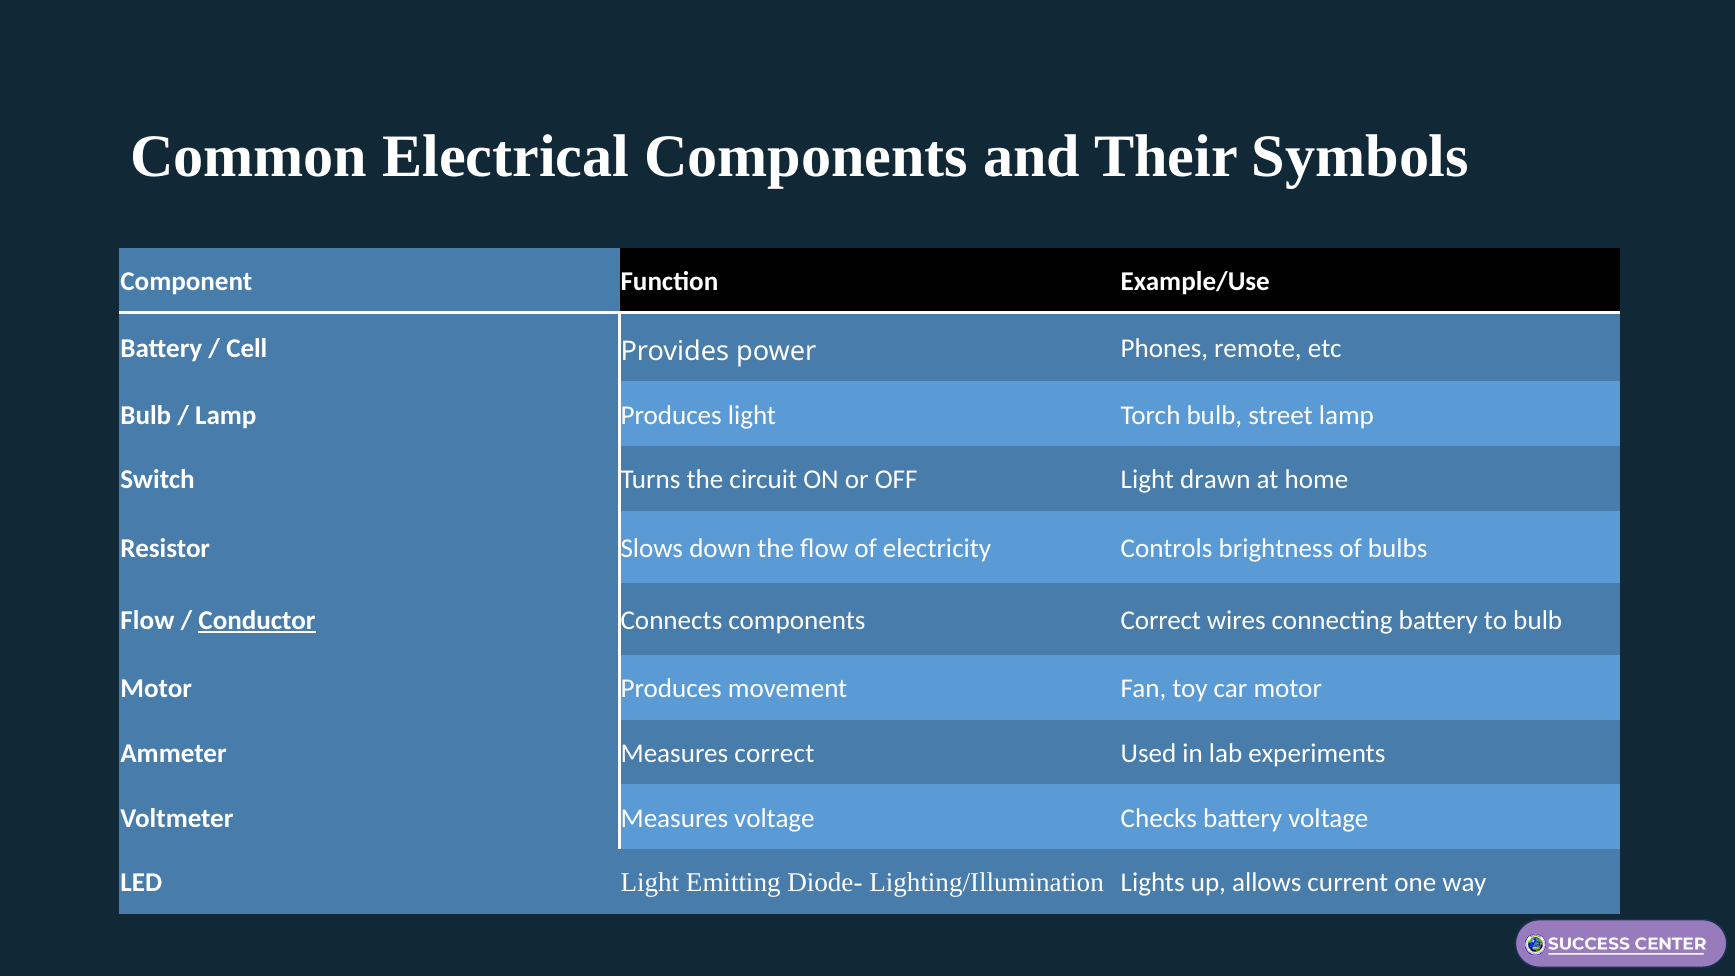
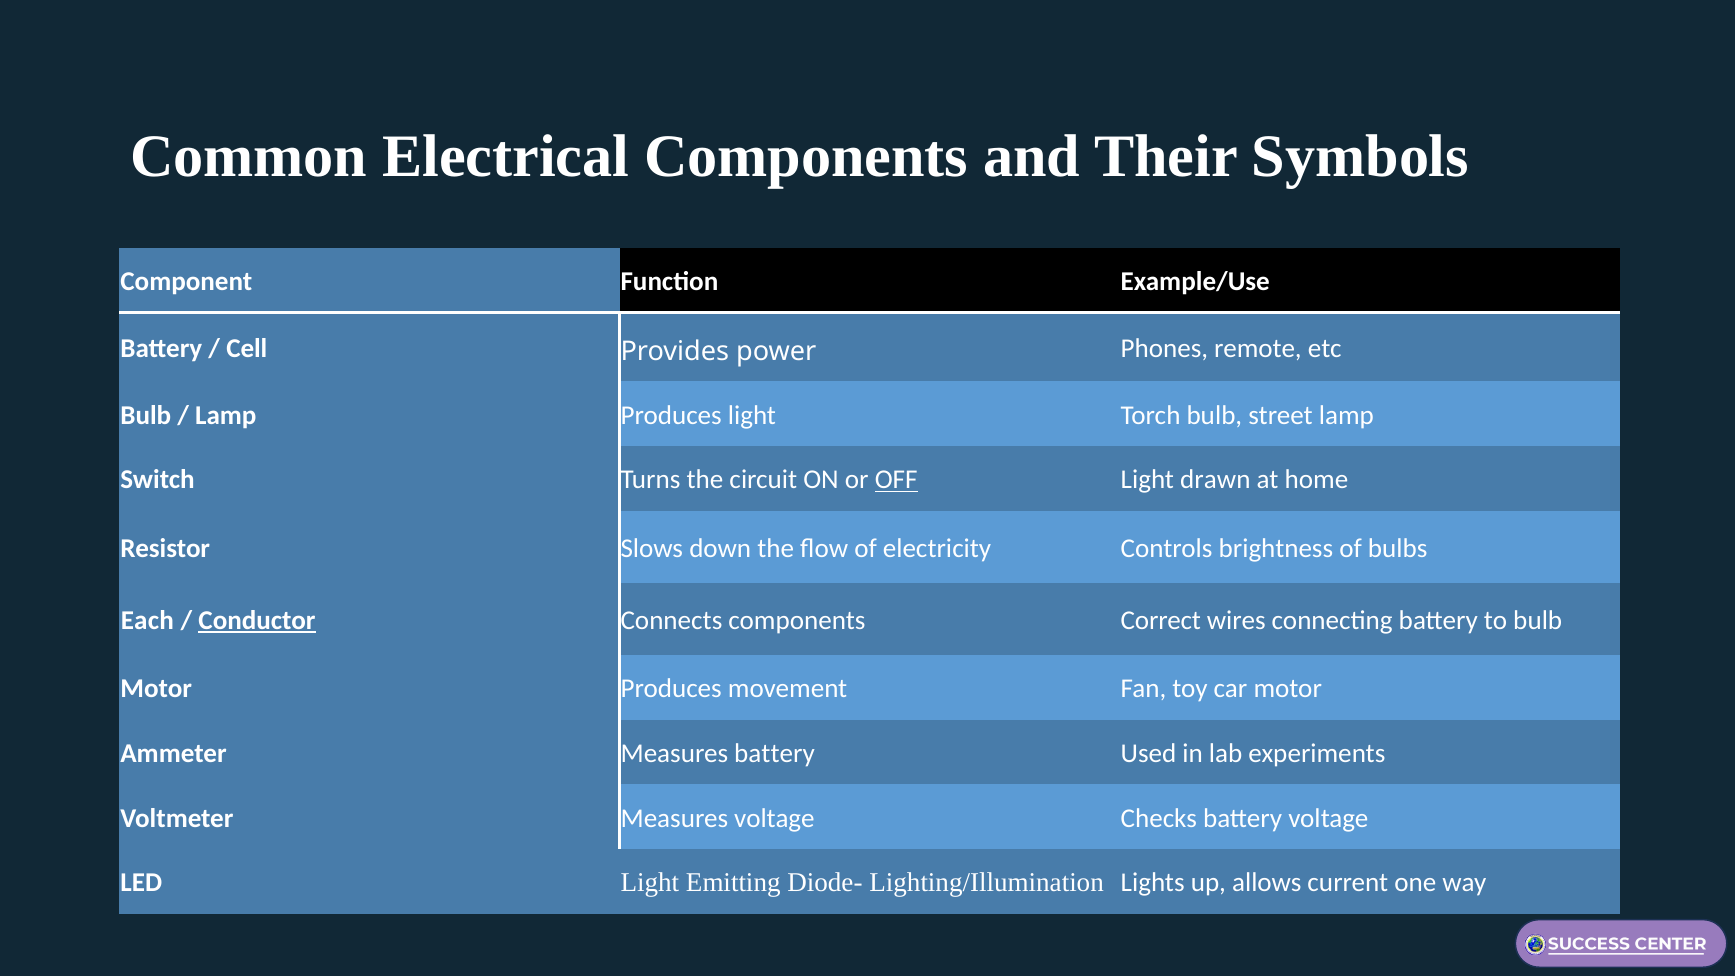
OFF underline: none -> present (896, 480)
Flow: Flow -> Each (147, 621)
Measures correct: correct -> battery (775, 754)
